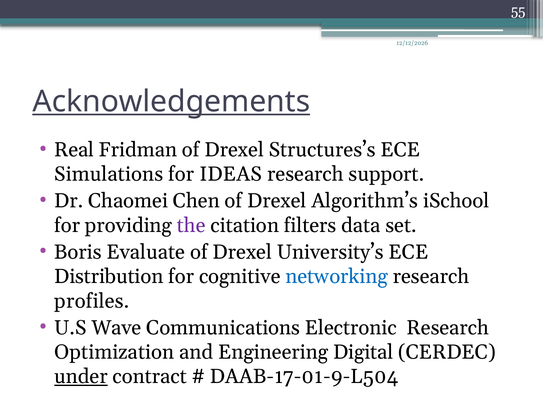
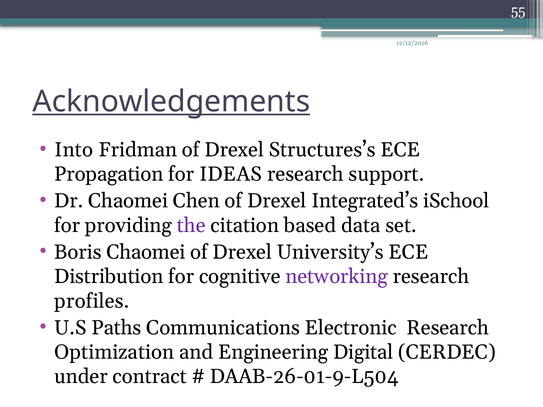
Real: Real -> Into (74, 150)
Simulations: Simulations -> Propagation (109, 174)
Algorithm’s: Algorithm’s -> Integrated’s (365, 201)
filters: filters -> based (310, 226)
Boris Evaluate: Evaluate -> Chaomei (146, 252)
networking colour: blue -> purple (337, 277)
Wave: Wave -> Paths (116, 328)
under underline: present -> none (81, 377)
DAAB-17-01-9-L504: DAAB-17-01-9-L504 -> DAAB-26-01-9-L504 (304, 377)
